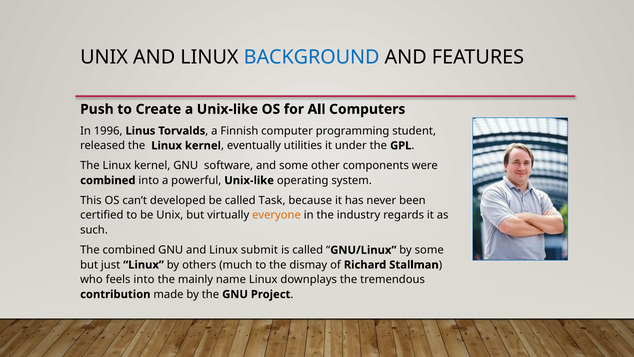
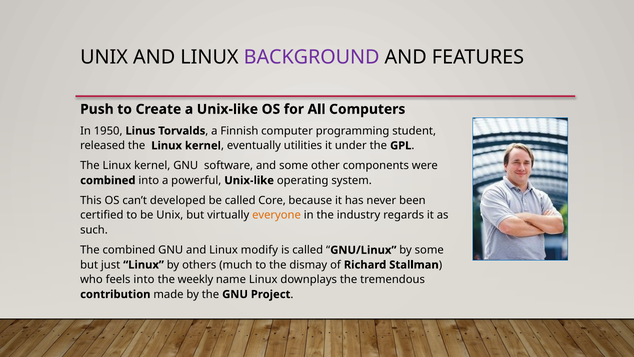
BACKGROUND colour: blue -> purple (312, 57)
1996: 1996 -> 1950 (108, 131)
Task: Task -> Core (272, 200)
submit: submit -> modify (259, 250)
mainly: mainly -> weekly (196, 279)
